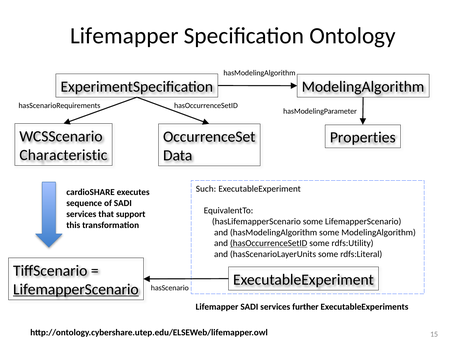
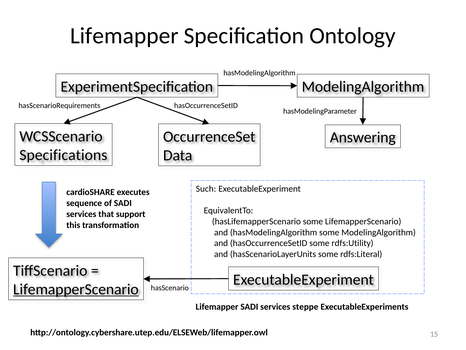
Properties: Properties -> Answering (363, 137)
Characteristic: Characteristic -> Specifications (63, 155)
hasOccurrenceSetID underline: present -> none (269, 243)
further: further -> steppe (305, 306)
